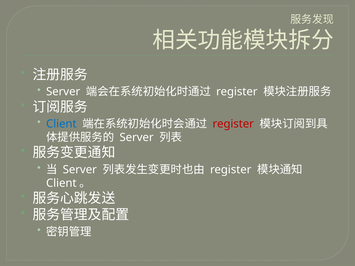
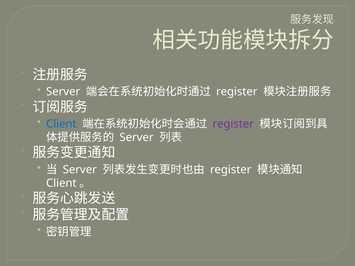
register colour: red -> purple (233, 124)
